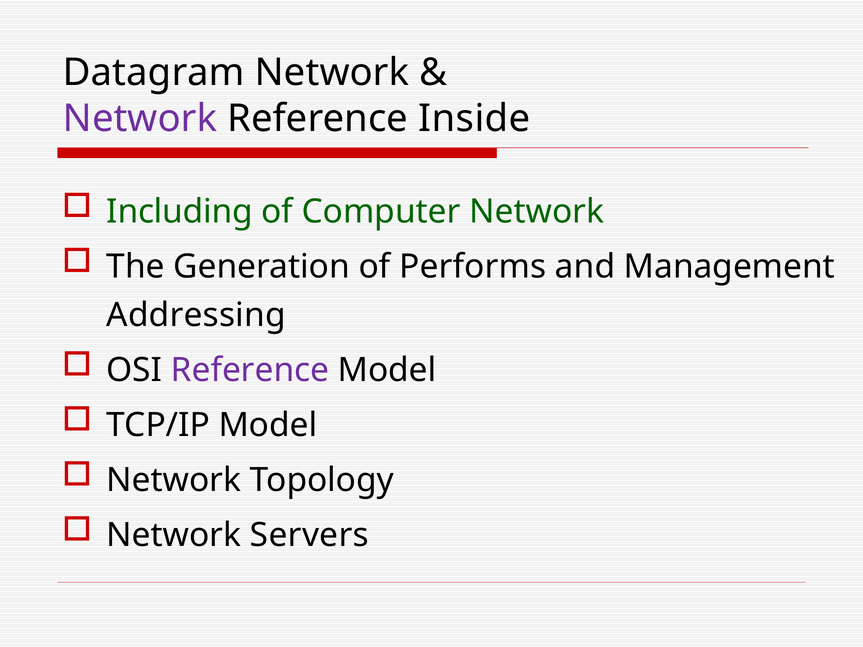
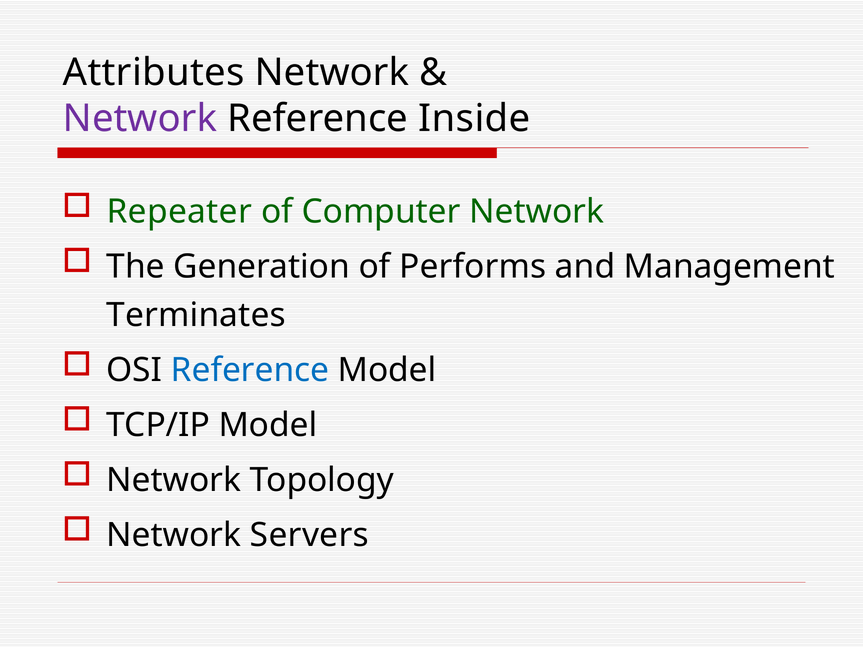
Datagram: Datagram -> Attributes (154, 73)
Including: Including -> Repeater (179, 212)
Addressing: Addressing -> Terminates (196, 315)
Reference colour: purple -> blue (250, 370)
